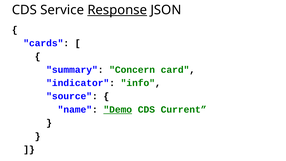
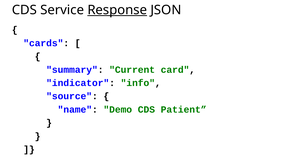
Concern: Concern -> Current (132, 70)
Demo underline: present -> none (118, 109)
Current: Current -> Patient (184, 109)
